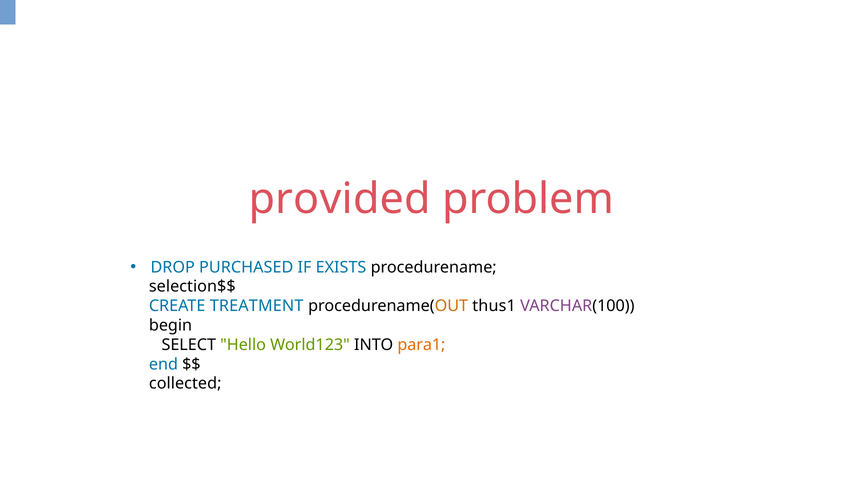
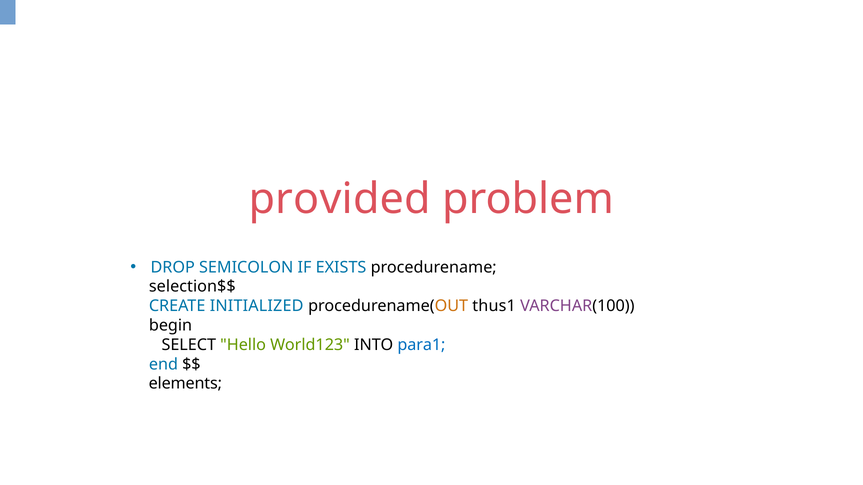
PURCHASED: PURCHASED -> SEMICOLON (246, 267)
TREATMENT: TREATMENT -> INITIALIZED (257, 306)
para1 colour: orange -> blue (421, 345)
collected: collected -> elements (185, 384)
